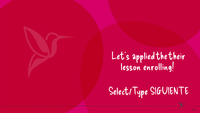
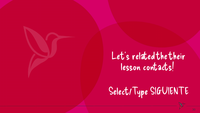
applied: applied -> related (144, 56)
enrolling: enrolling -> contacts (159, 67)
